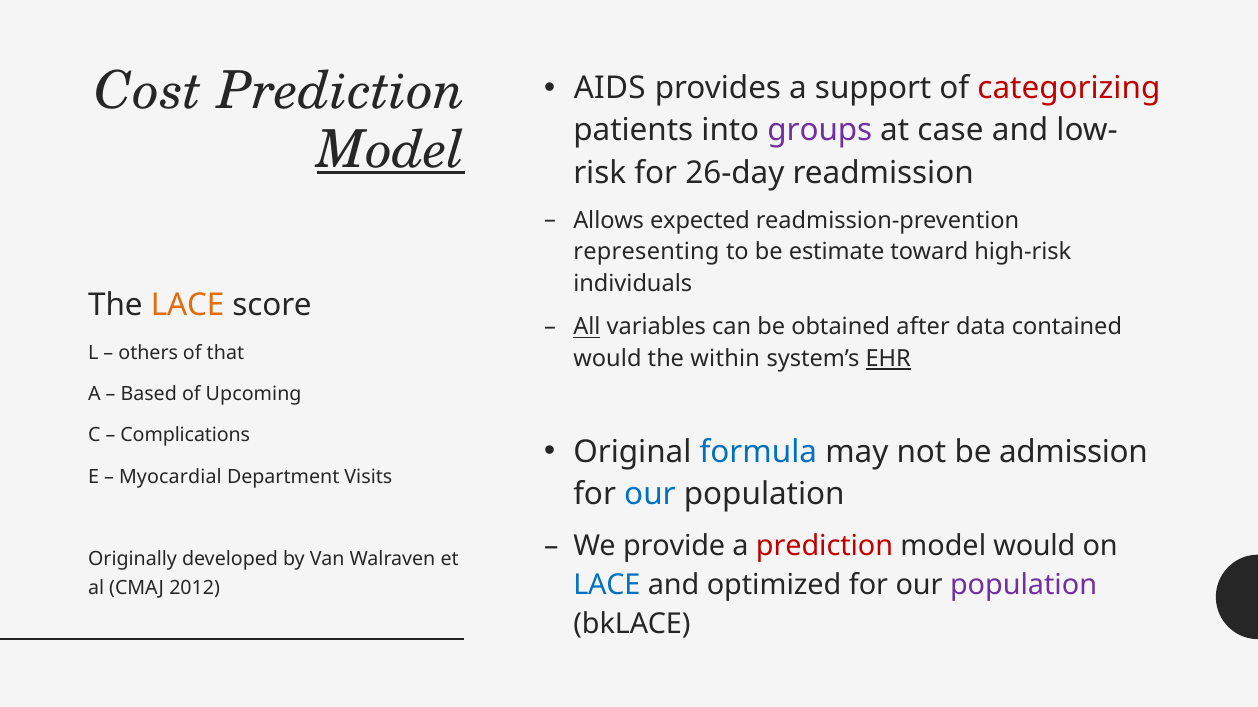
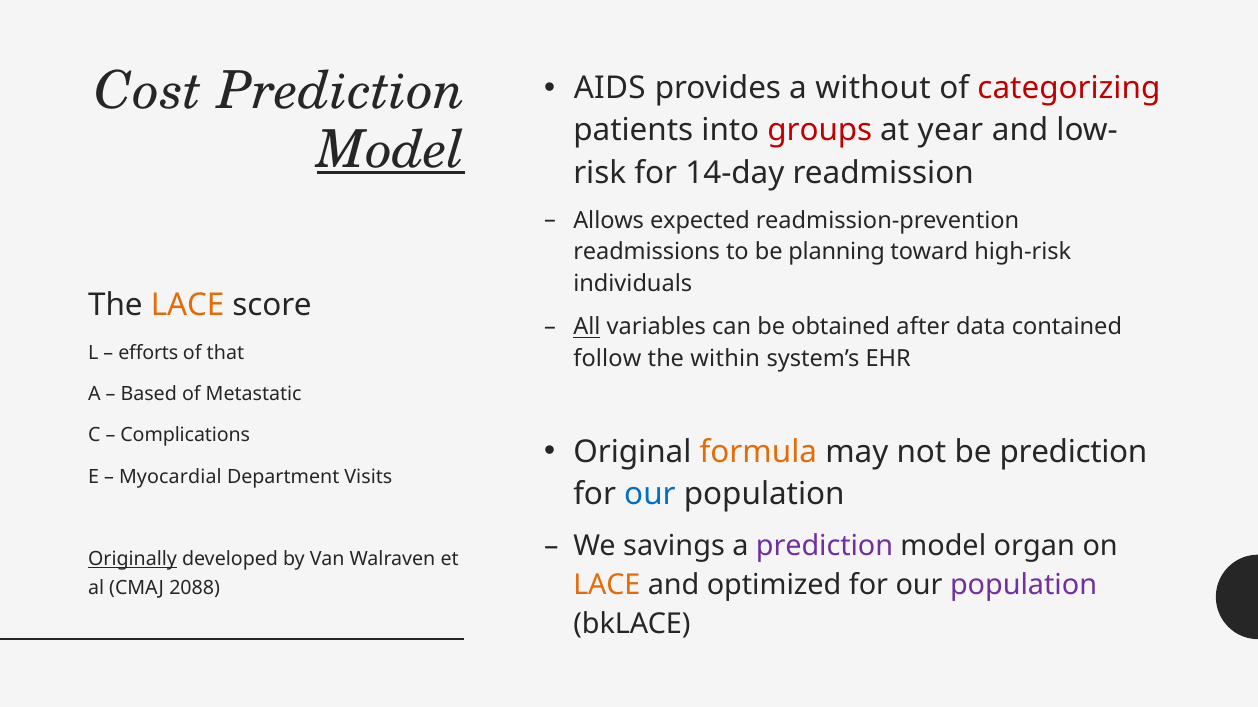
support: support -> without (873, 88)
groups colour: purple -> red (820, 131)
case: case -> year (950, 131)
26-day: 26-day -> 14-day (735, 173)
representing: representing -> readmissions (647, 252)
estimate: estimate -> planning (837, 252)
others: others -> efforts (148, 353)
would: would -> follow (607, 359)
EHR underline: present -> none (888, 359)
Upcoming: Upcoming -> Metastatic (254, 394)
formula colour: blue -> orange (758, 453)
be admission: admission -> prediction (1073, 453)
provide: provide -> savings (674, 547)
prediction colour: red -> purple (825, 547)
model would: would -> organ (1034, 547)
Originally underline: none -> present (133, 560)
LACE colour: blue -> orange (607, 585)
2012: 2012 -> 2088 (195, 589)
